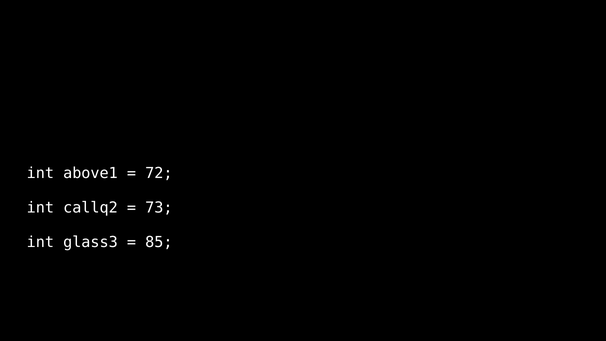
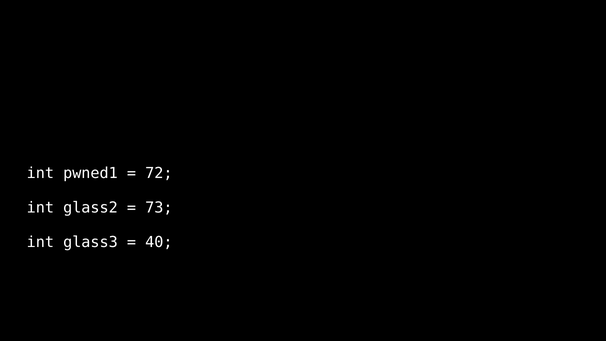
above1: above1 -> pwned1 (90, 173)
callq2: callq2 -> glass2 (90, 208)
85: 85 -> 40 (159, 242)
